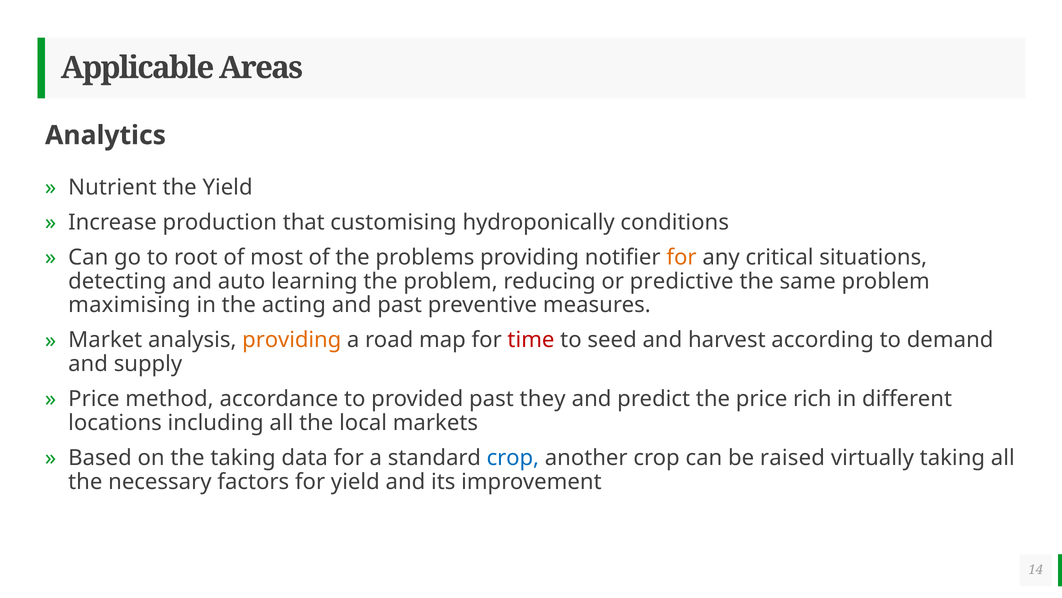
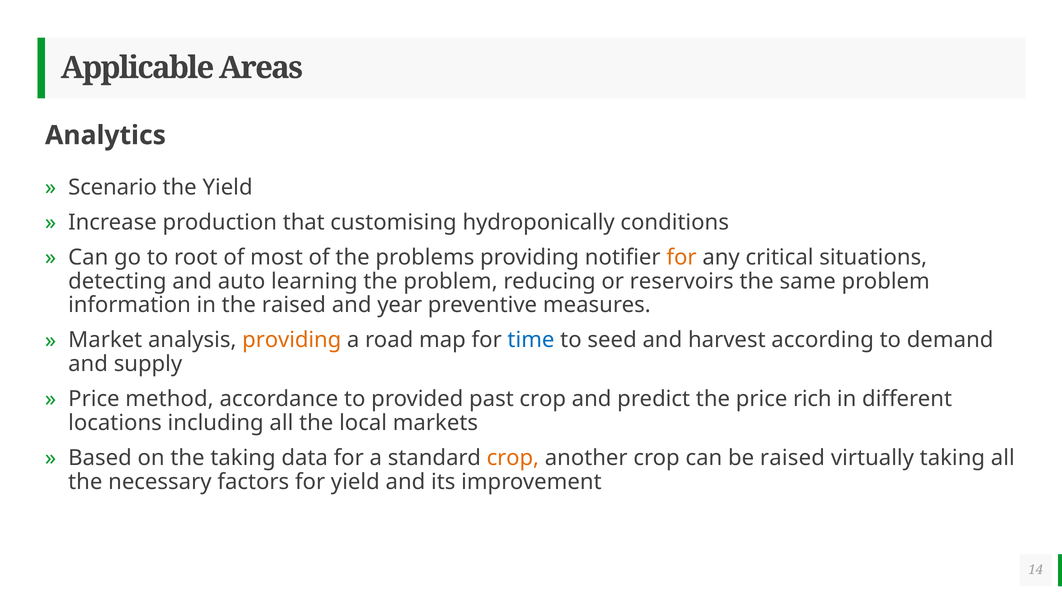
Nutrient: Nutrient -> Scenario (113, 187)
predictive: predictive -> reservoirs (682, 281)
maximising: maximising -> information (130, 305)
the acting: acting -> raised (294, 305)
and past: past -> year (400, 305)
time colour: red -> blue (531, 340)
past they: they -> crop (543, 399)
crop colour: blue -> orange (513, 457)
